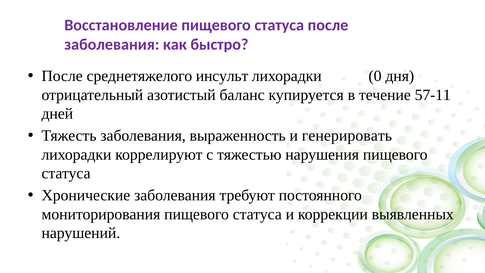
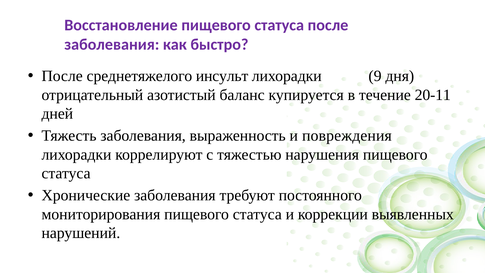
0: 0 -> 9 (375, 76)
57-11: 57-11 -> 20-11 (433, 95)
генерировать: генерировать -> повреждения (347, 136)
